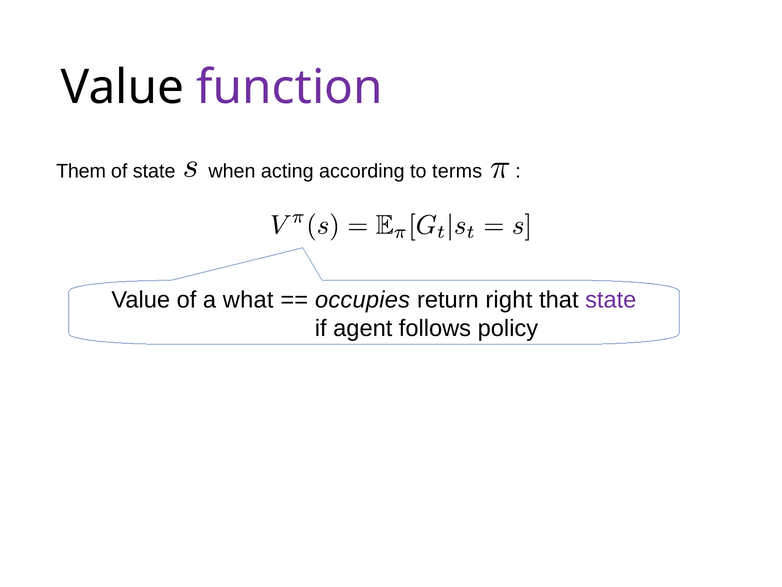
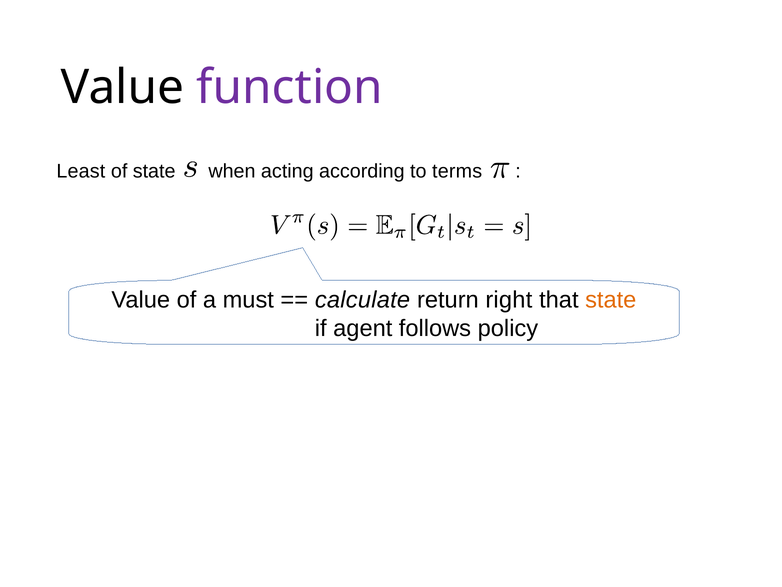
Them: Them -> Least (81, 171)
what: what -> must (248, 299)
occupies: occupies -> calculate (363, 299)
state colour: purple -> orange (611, 299)
